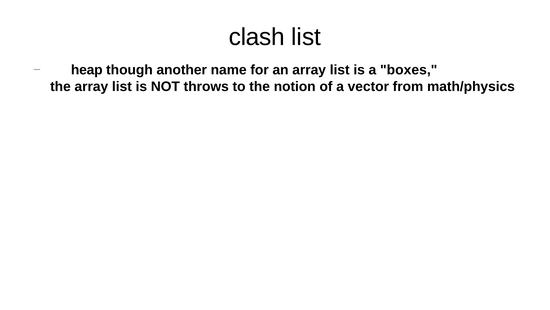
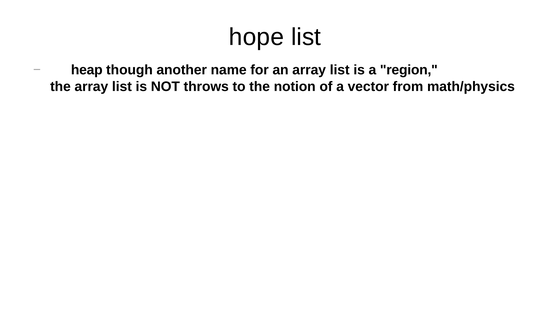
clash: clash -> hope (256, 37)
boxes: boxes -> region (409, 70)
